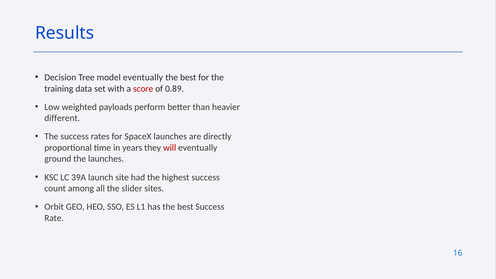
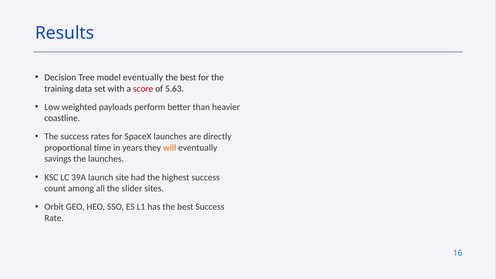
0.89: 0.89 -> 5.63 (175, 89)
different: different -> coastline (62, 118)
will colour: red -> orange (170, 148)
ground: ground -> savings (58, 159)
